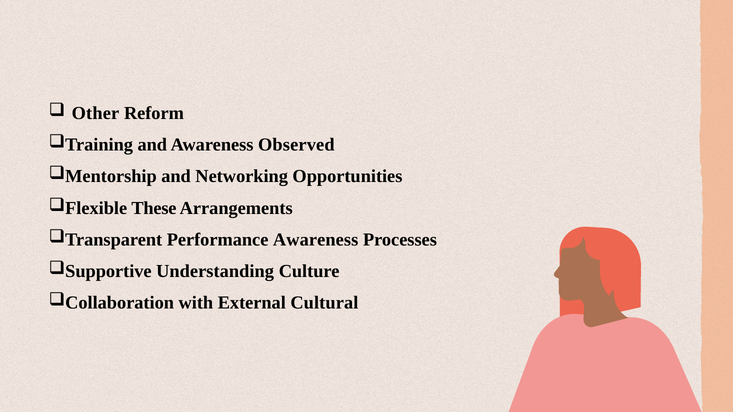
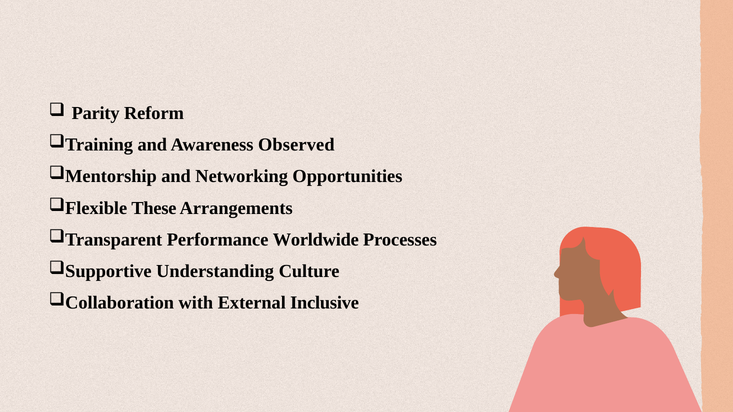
Other: Other -> Parity (96, 113)
Performance Awareness: Awareness -> Worldwide (316, 240)
Cultural: Cultural -> Inclusive (325, 303)
